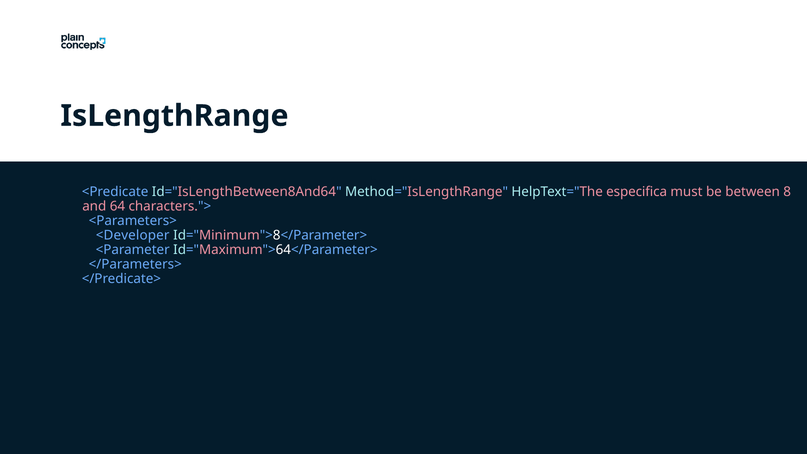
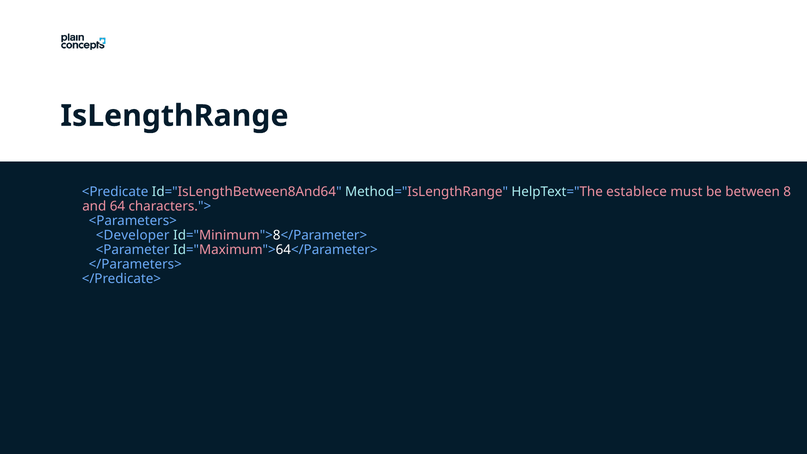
especifica: especifica -> establece (637, 192)
